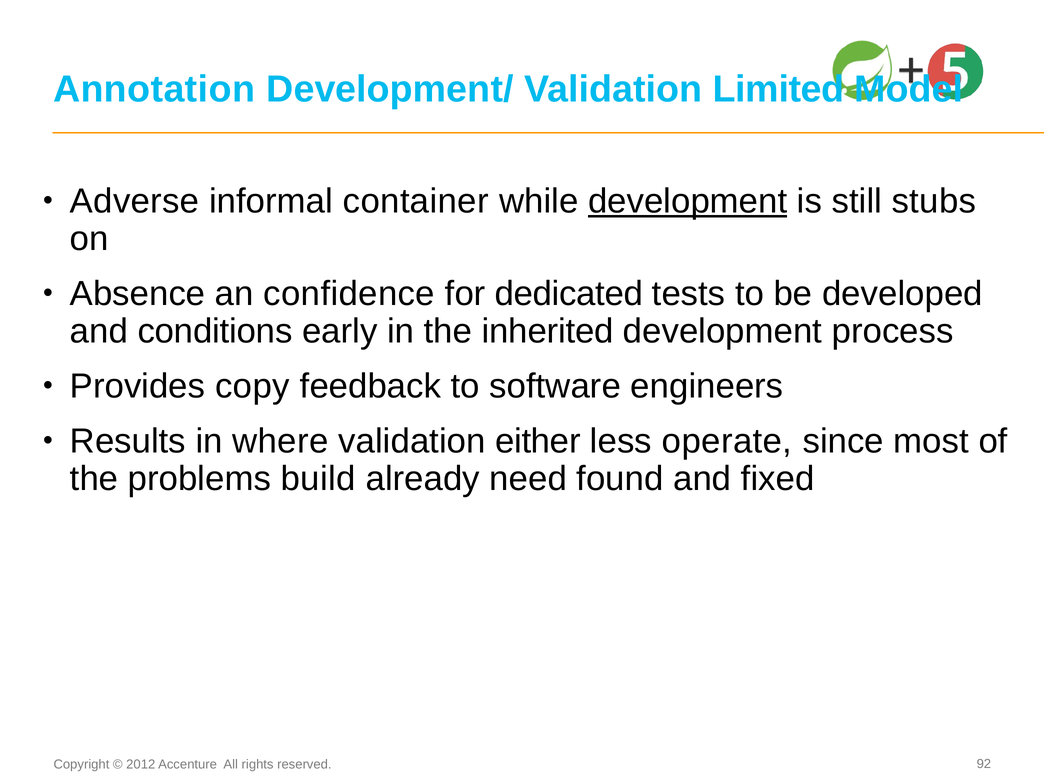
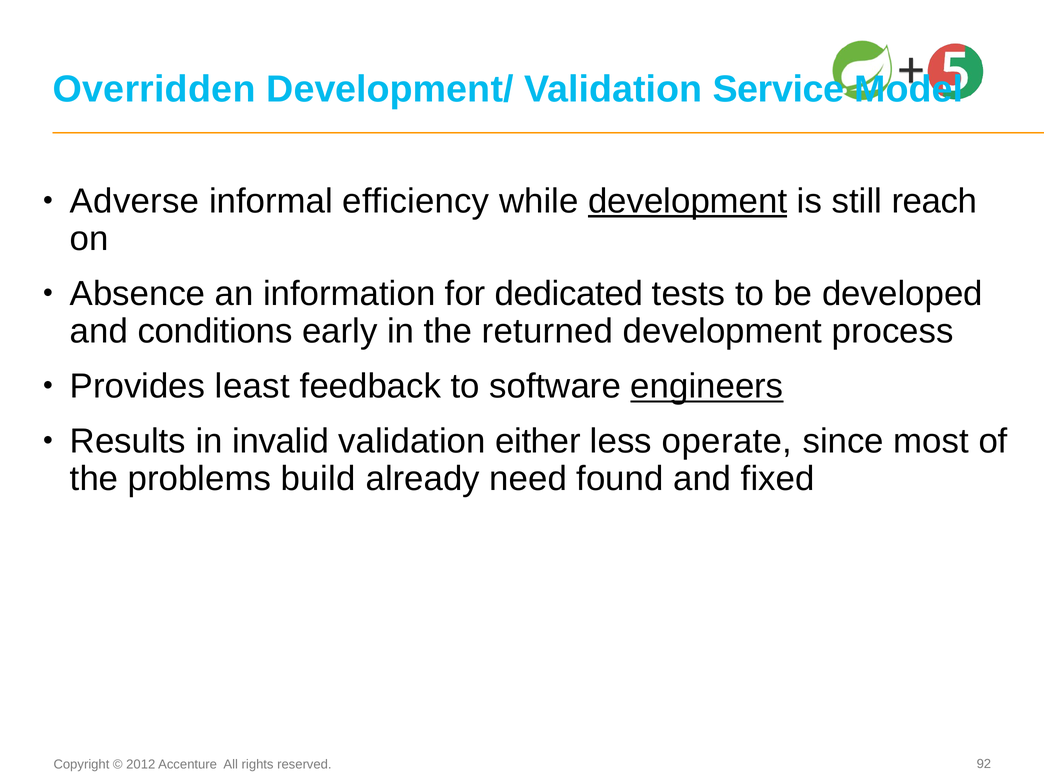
Annotation: Annotation -> Overridden (154, 89)
Limited: Limited -> Service (779, 89)
container: container -> efficiency (416, 201)
stubs: stubs -> reach (934, 201)
confidence: confidence -> information (349, 294)
inherited: inherited -> returned (547, 331)
copy: copy -> least (252, 386)
engineers underline: none -> present (707, 386)
where: where -> invalid (281, 441)
